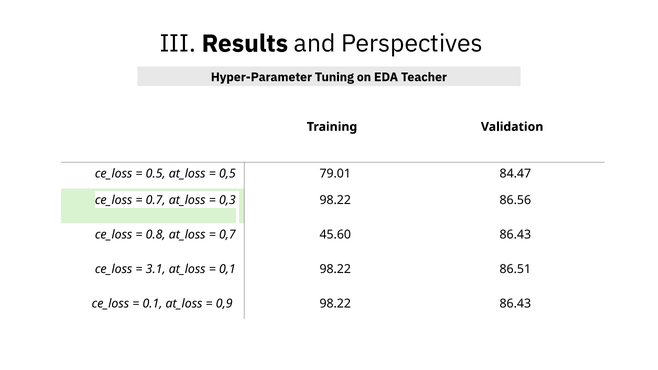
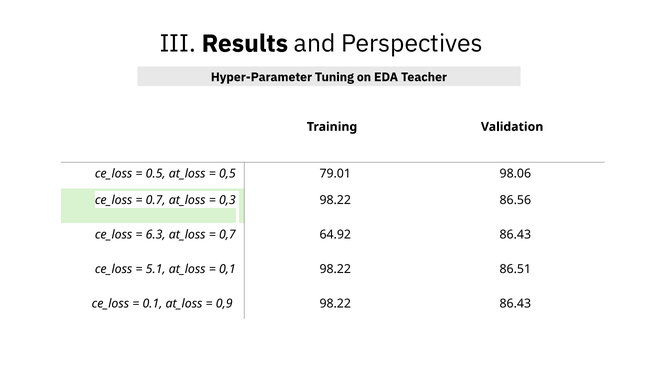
84.47: 84.47 -> 98.06 (515, 174)
0.8: 0.8 -> 6.3 (156, 235)
45.60: 45.60 -> 64.92 (335, 235)
3.1: 3.1 -> 5.1 (156, 269)
